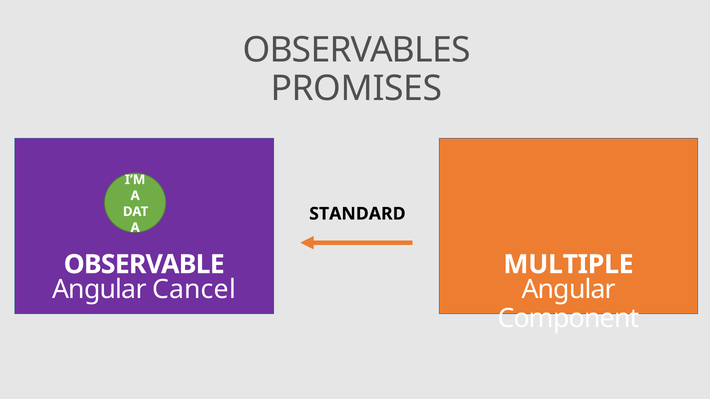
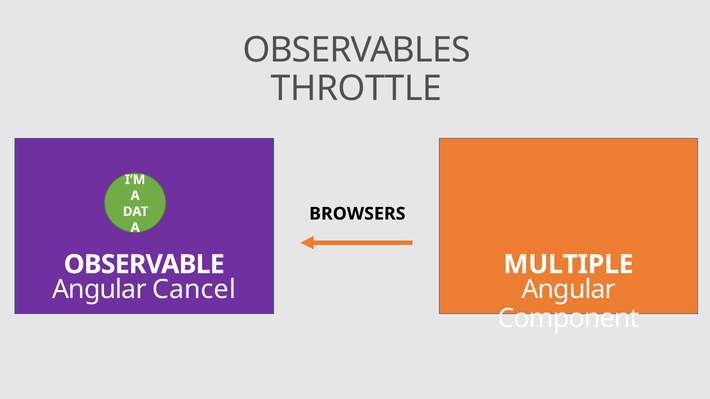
PROMISES: PROMISES -> THROTTLE (356, 88)
STANDARD: STANDARD -> BROWSERS (357, 214)
